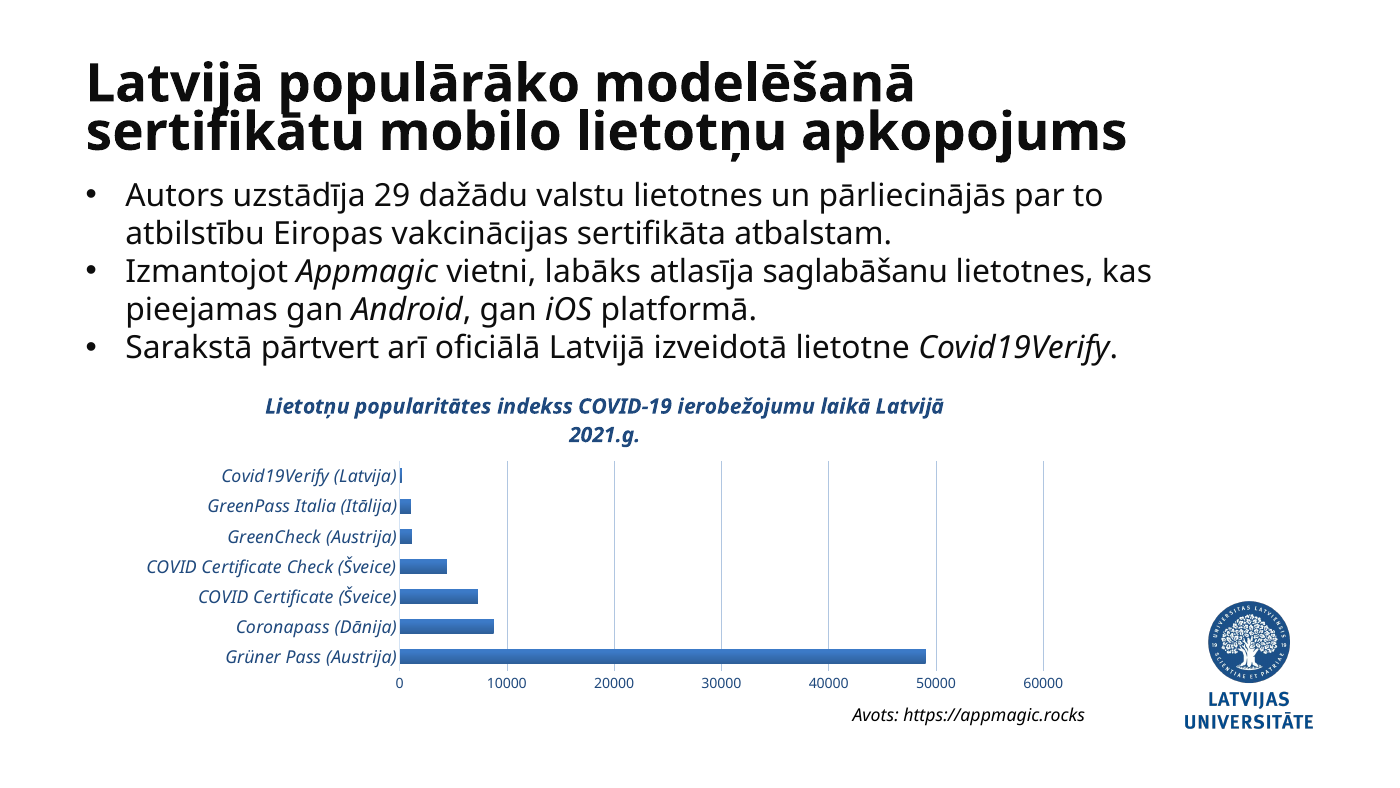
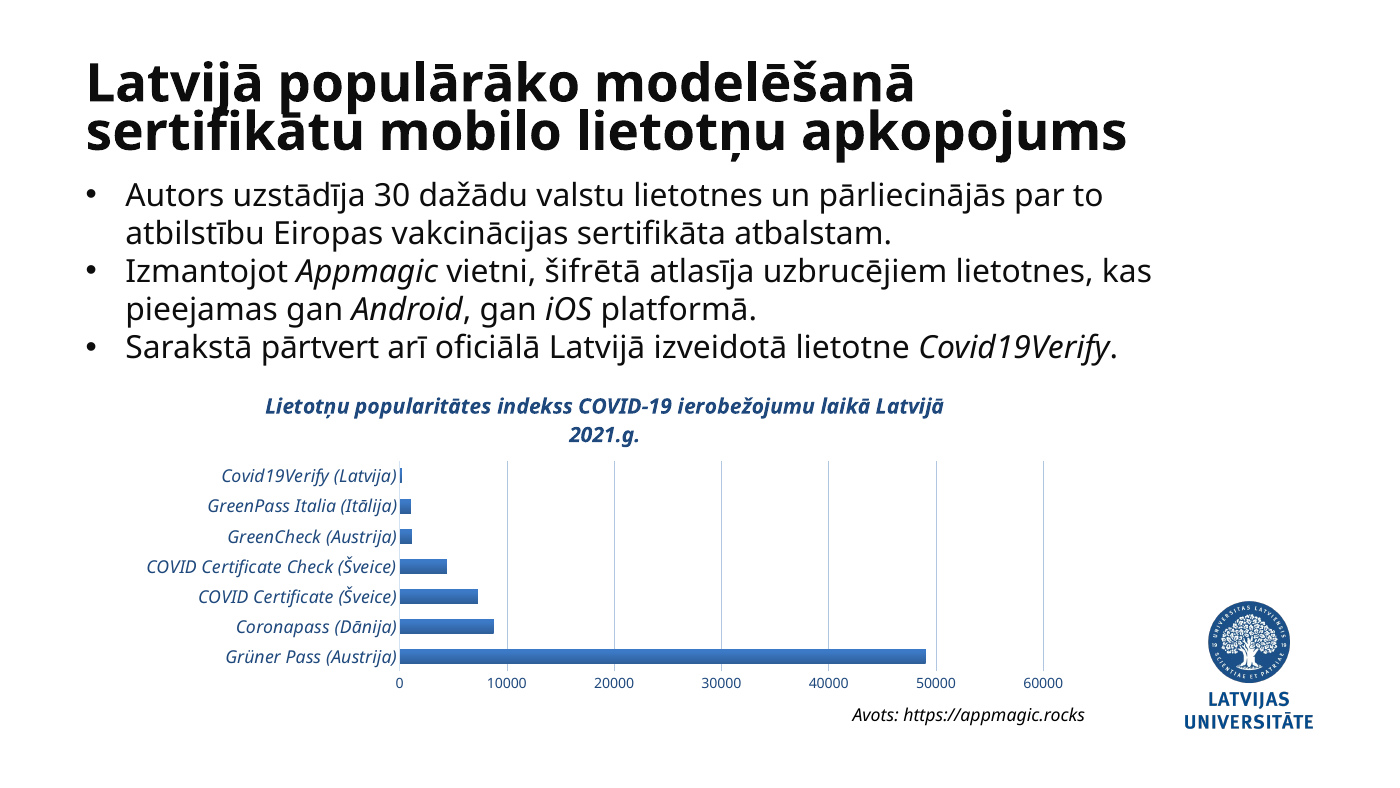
29: 29 -> 30 (392, 195)
labāks: labāks -> šifrētā (593, 272)
saglabāšanu: saglabāšanu -> uzbrucējiem (855, 272)
